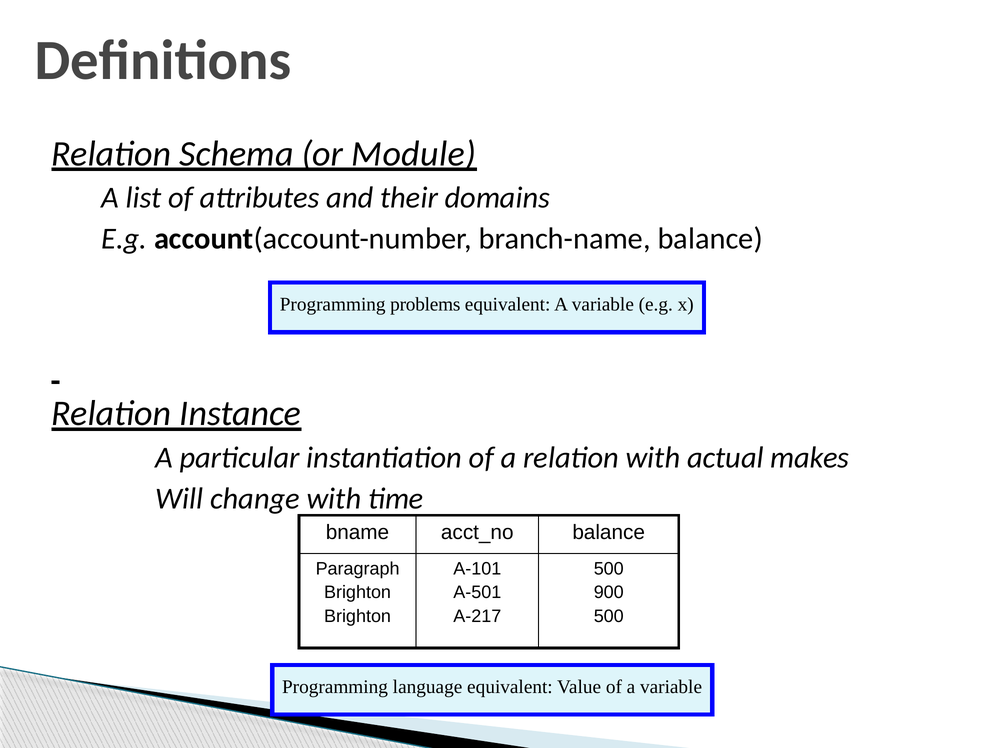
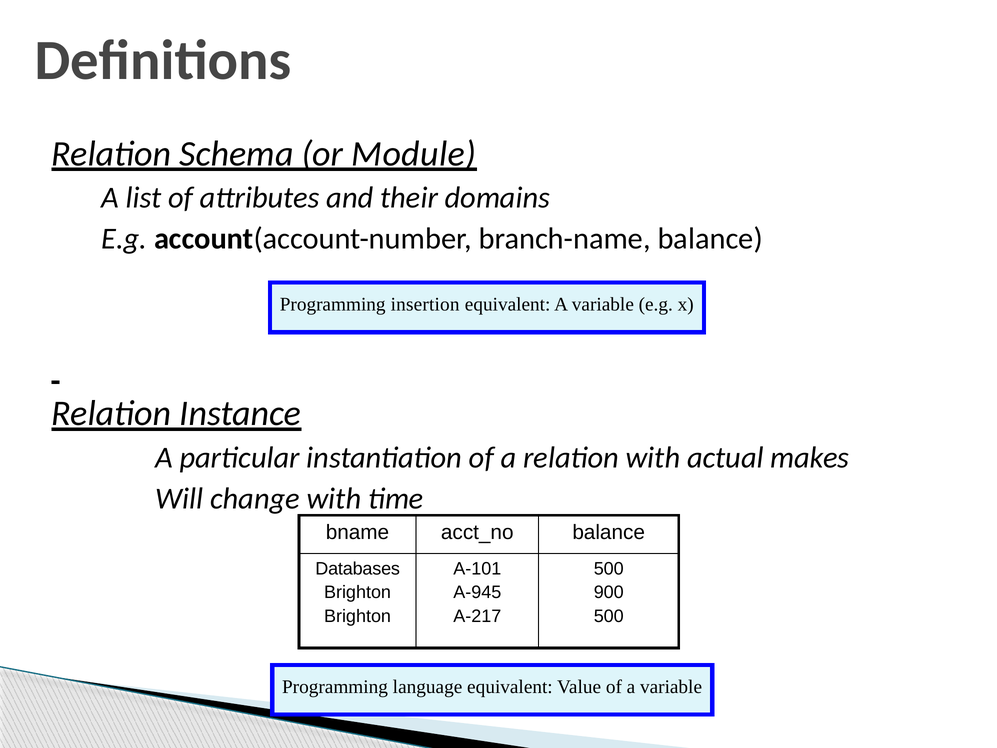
problems: problems -> insertion (425, 304)
Paragraph: Paragraph -> Databases (358, 569)
A-501: A-501 -> A-945 (477, 592)
